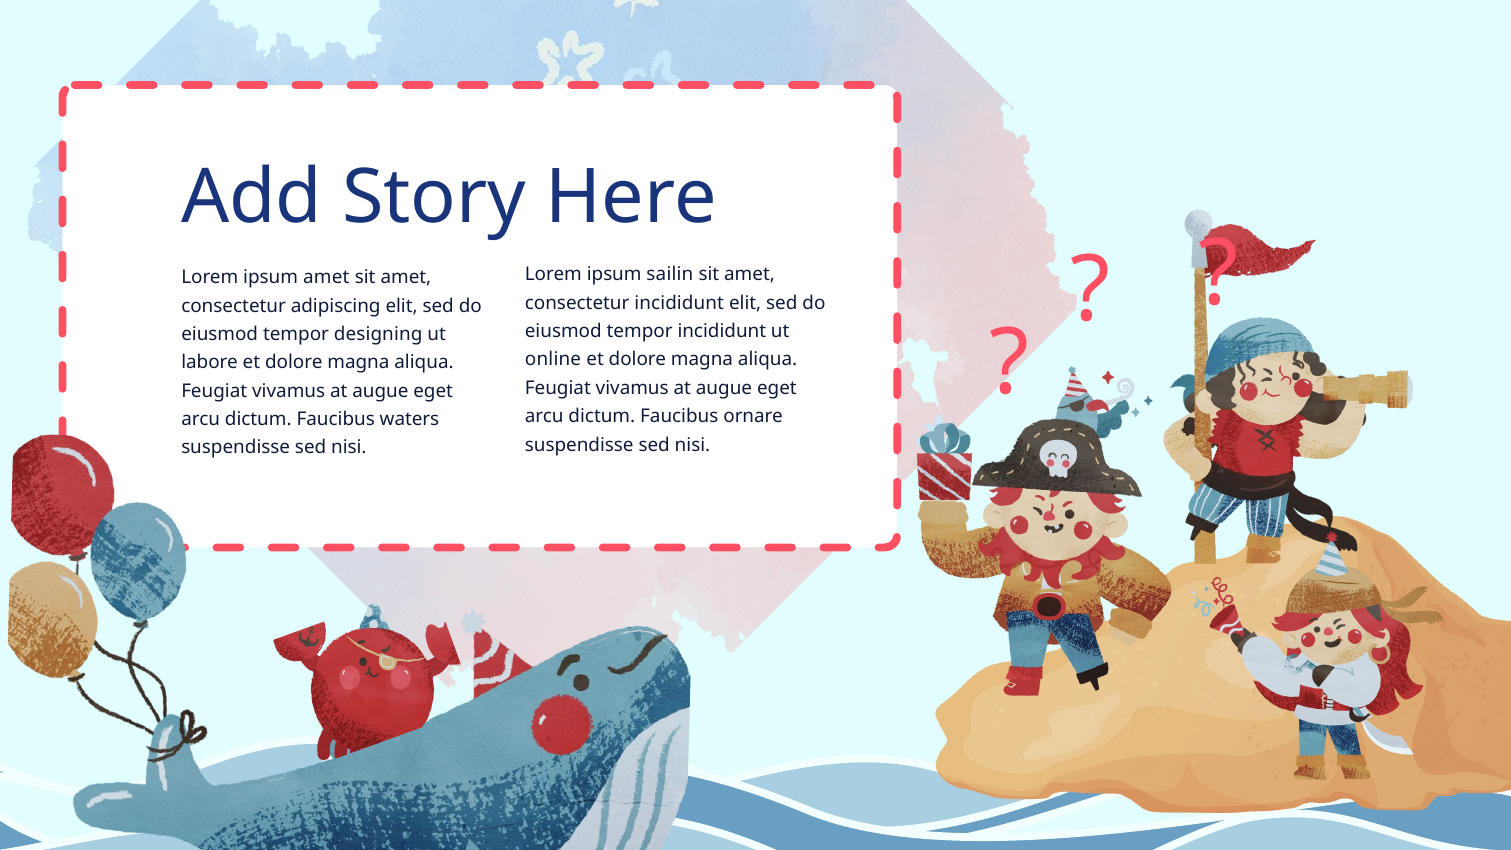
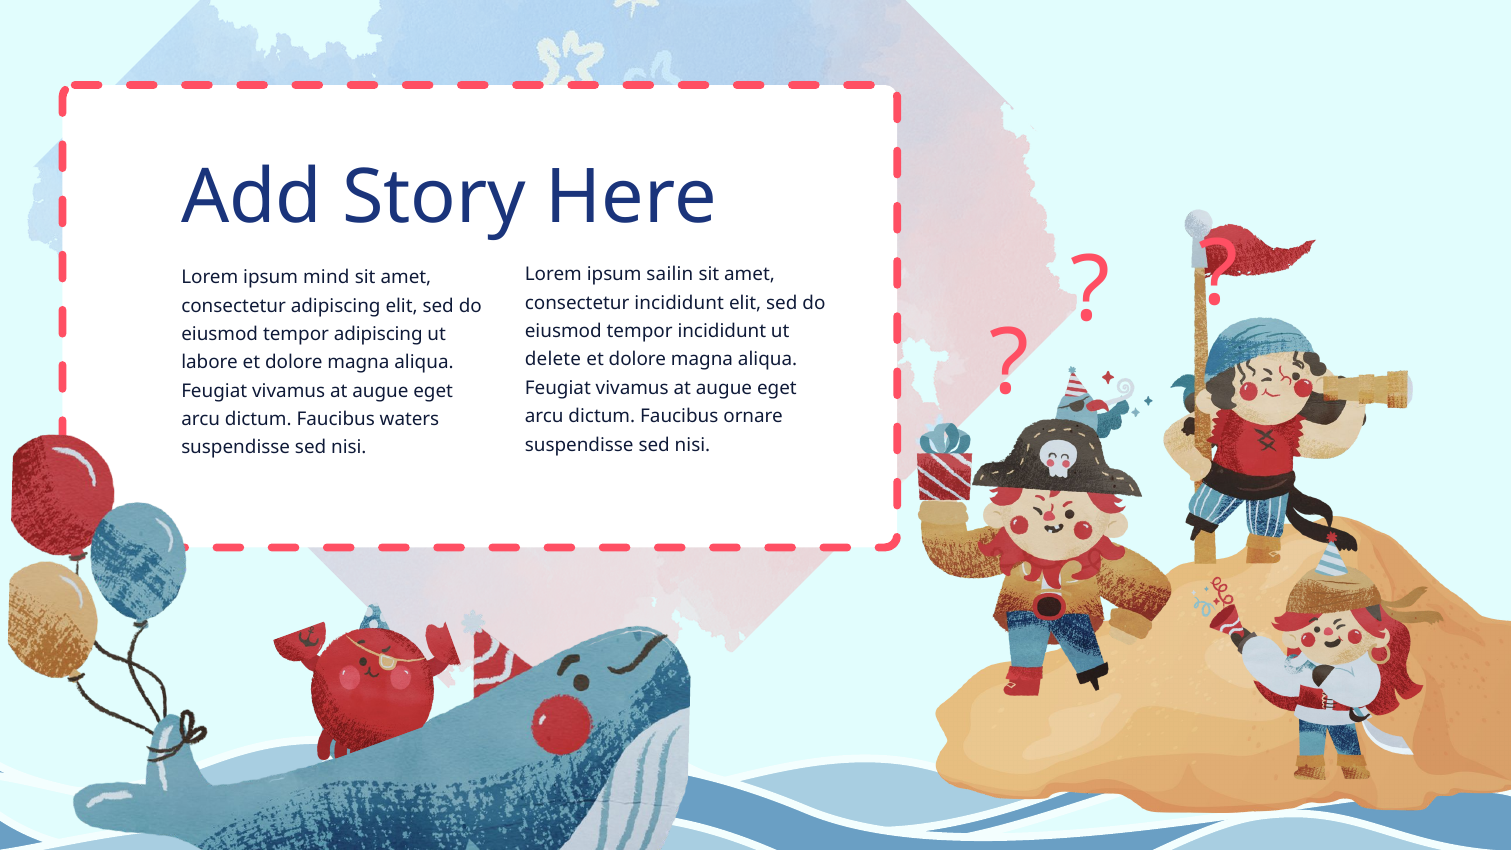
ipsum amet: amet -> mind (326, 278)
tempor designing: designing -> adipiscing (378, 334)
online: online -> delete (553, 360)
